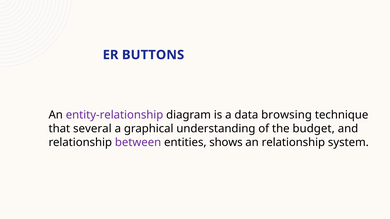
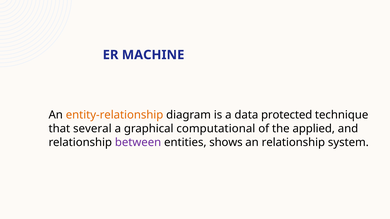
BUTTONS: BUTTONS -> MACHINE (153, 55)
entity-relationship colour: purple -> orange (115, 115)
browsing: browsing -> protected (287, 115)
understanding: understanding -> computational (216, 129)
budget: budget -> applied (314, 129)
